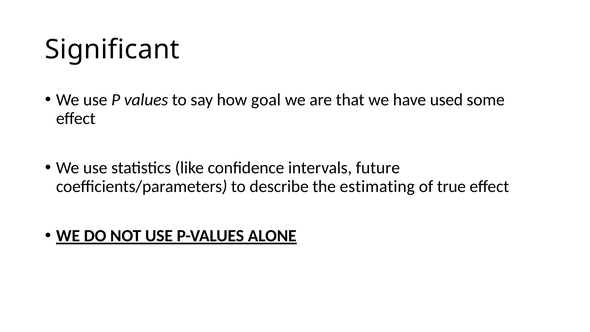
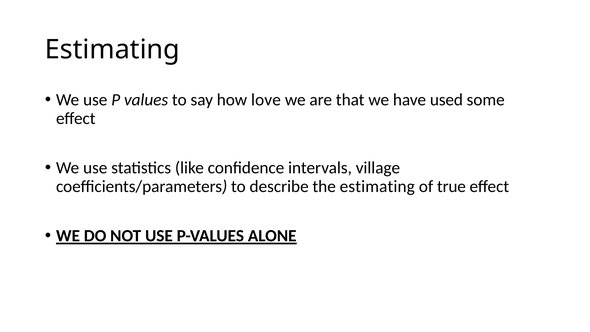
Significant: Significant -> Estimating (112, 50)
goal: goal -> love (266, 100)
future: future -> village (378, 168)
